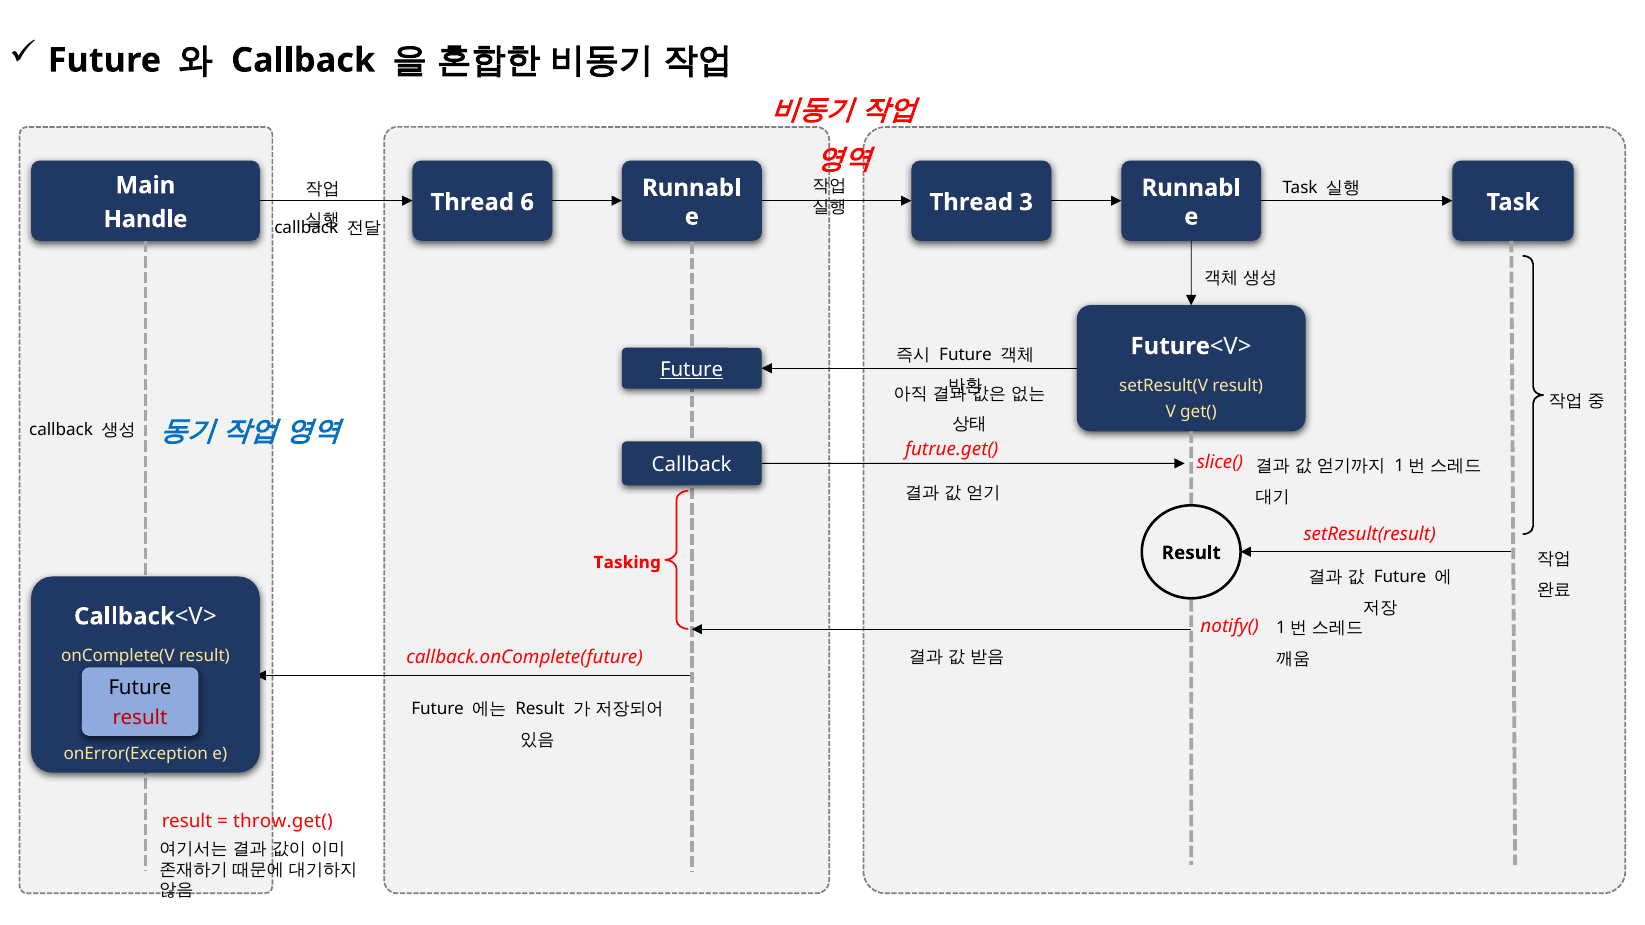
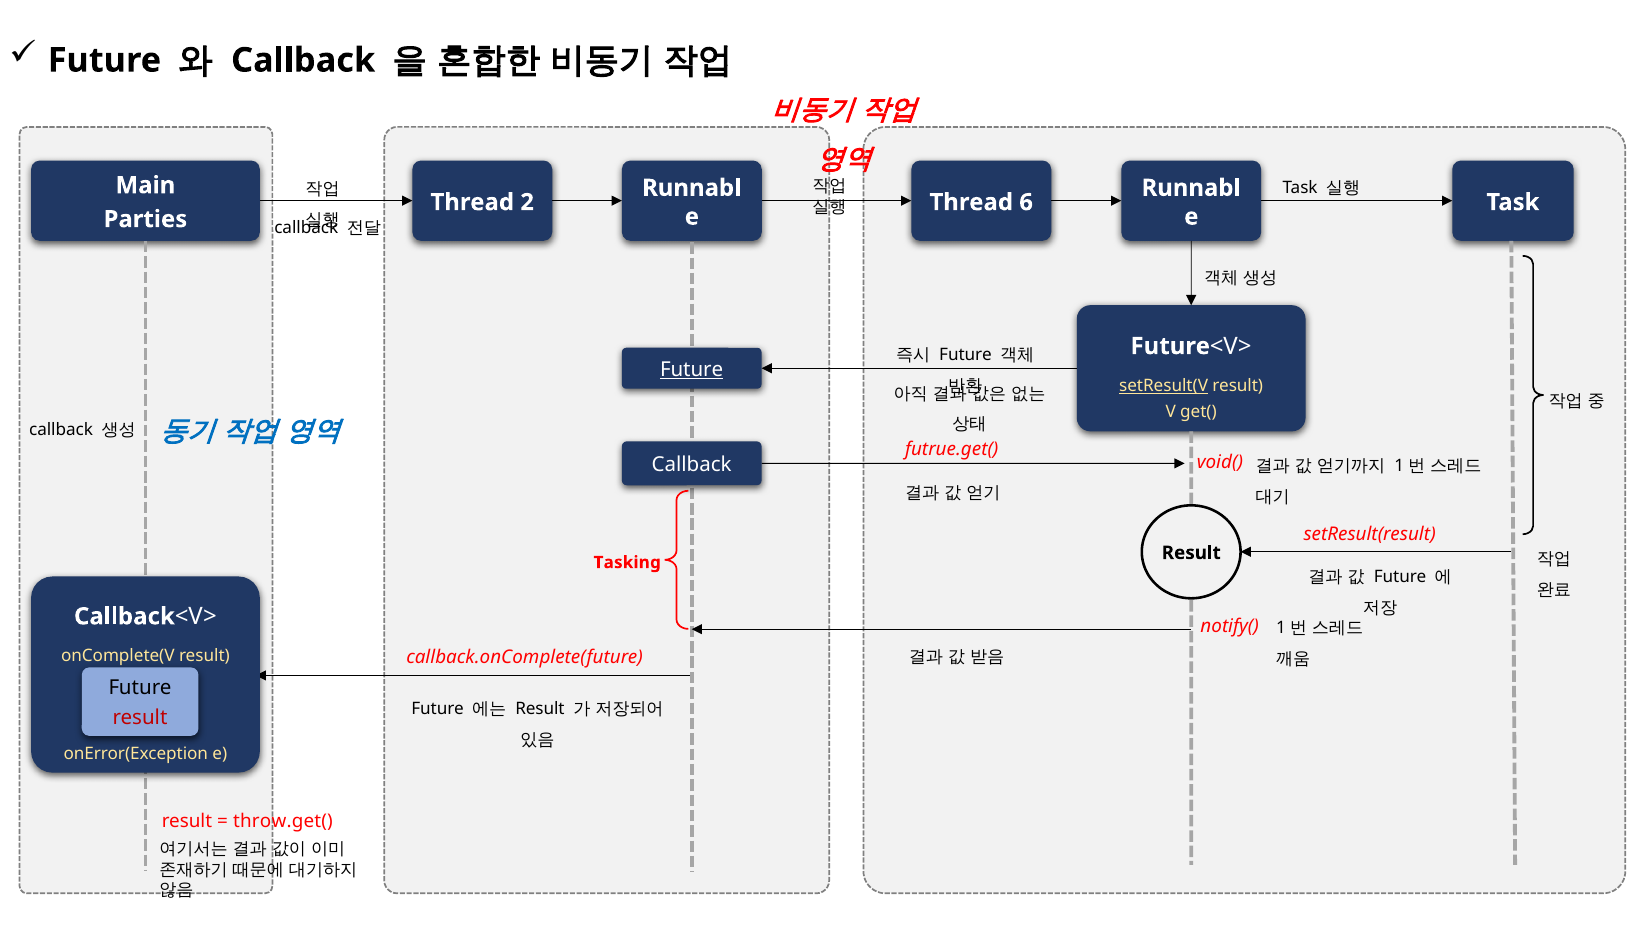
6: 6 -> 2 (527, 202)
3: 3 -> 6 (1026, 202)
Handle: Handle -> Parties (145, 219)
setResult(V underline: none -> present (1164, 386)
slice(: slice( -> void( (1220, 462)
